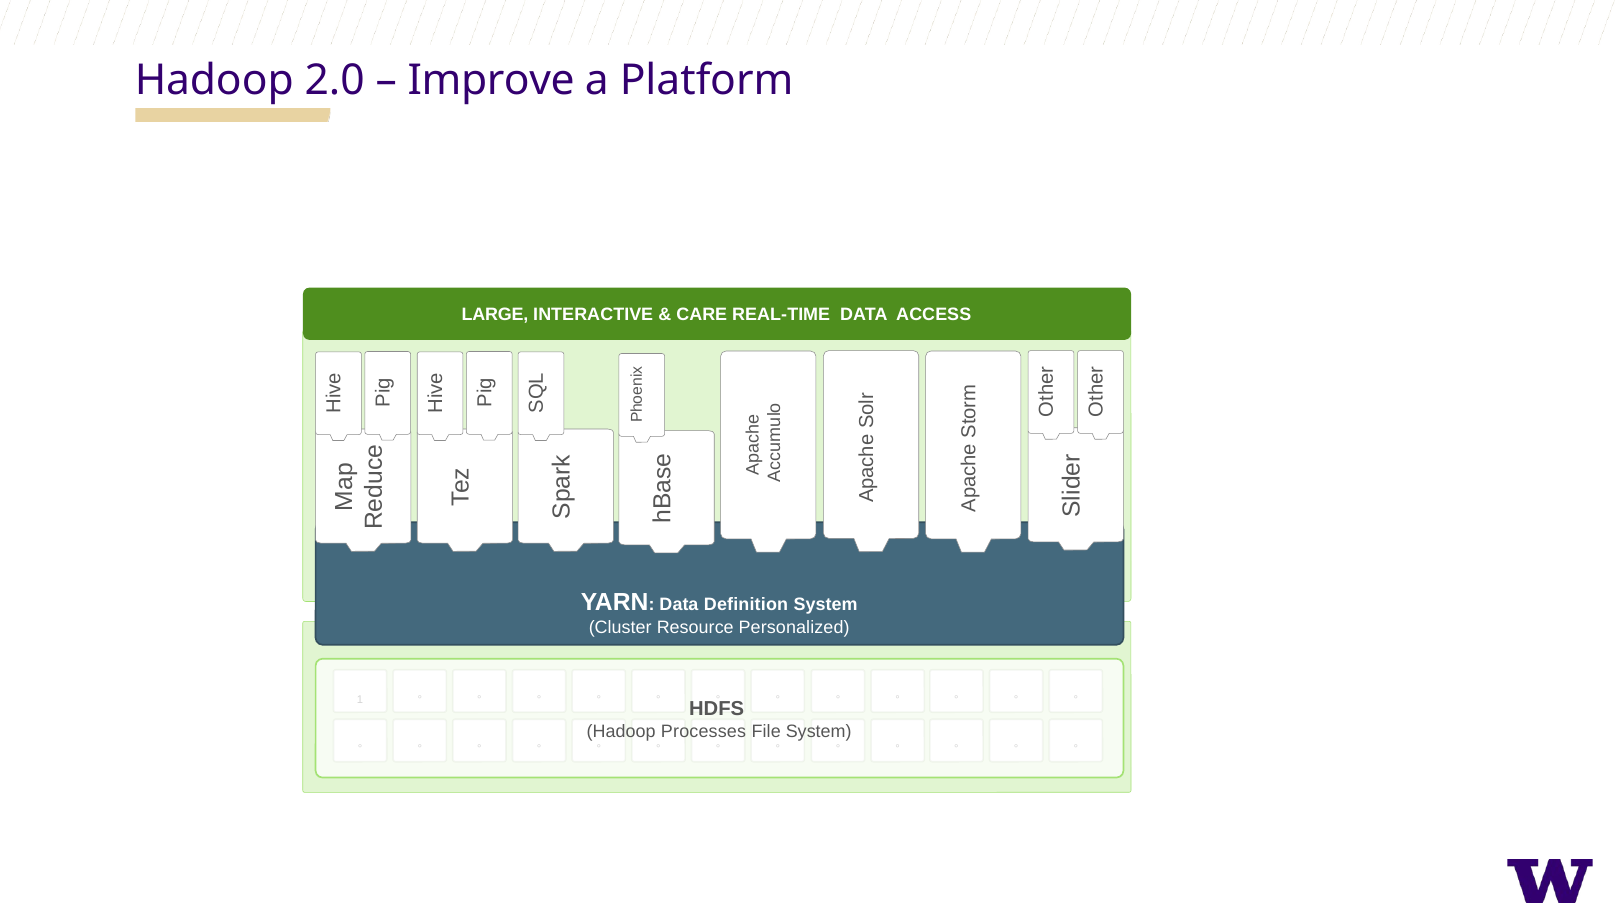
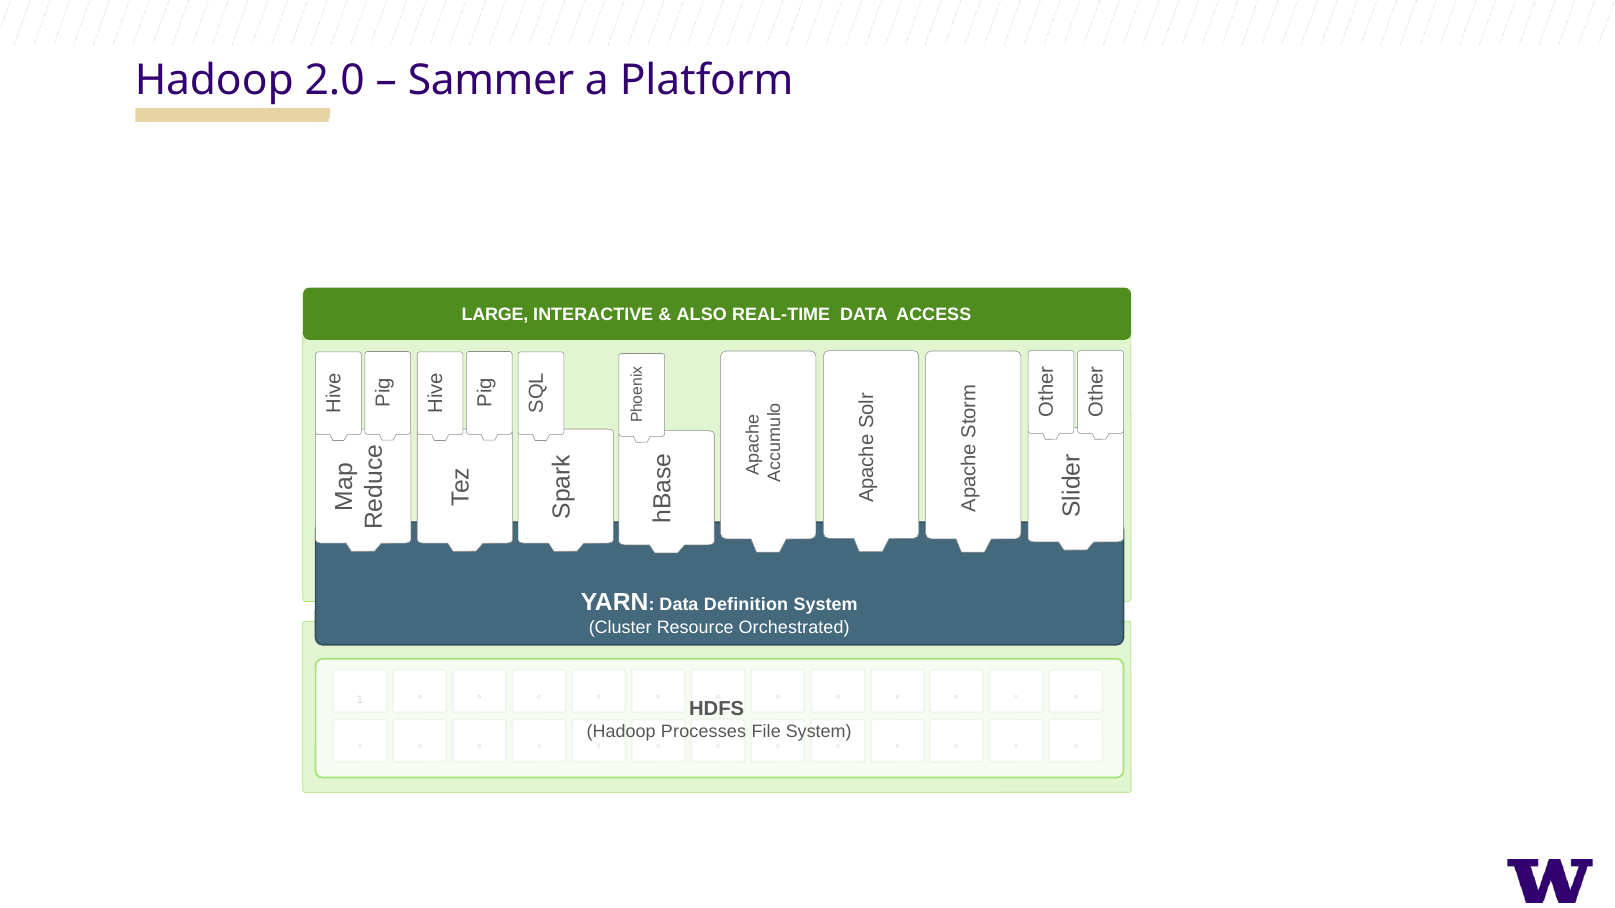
Improve: Improve -> Sammer (491, 80)
CARE: CARE -> ALSO (702, 315)
Personalized: Personalized -> Orchestrated (794, 627)
